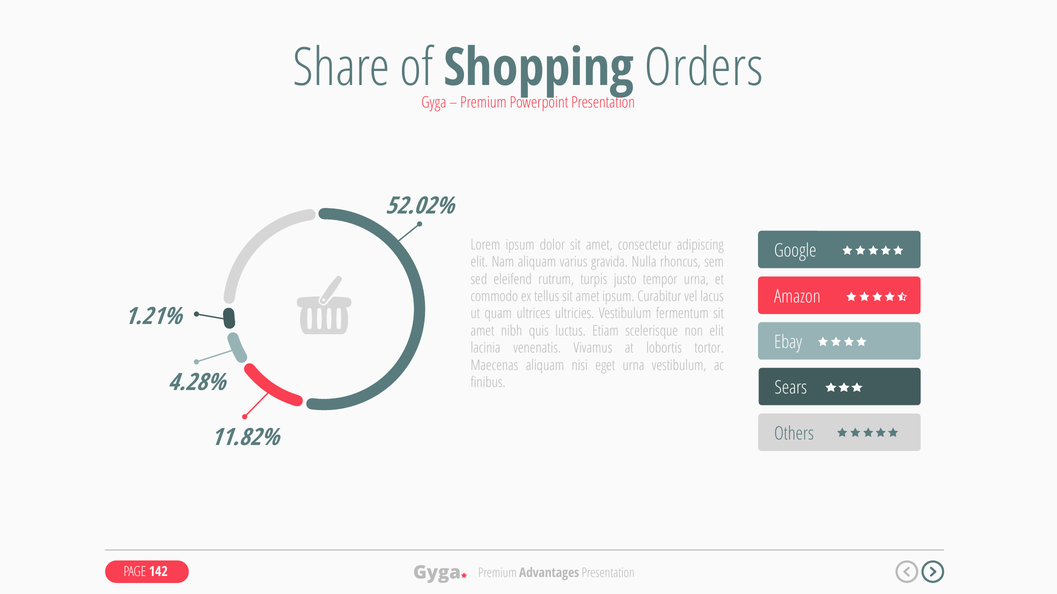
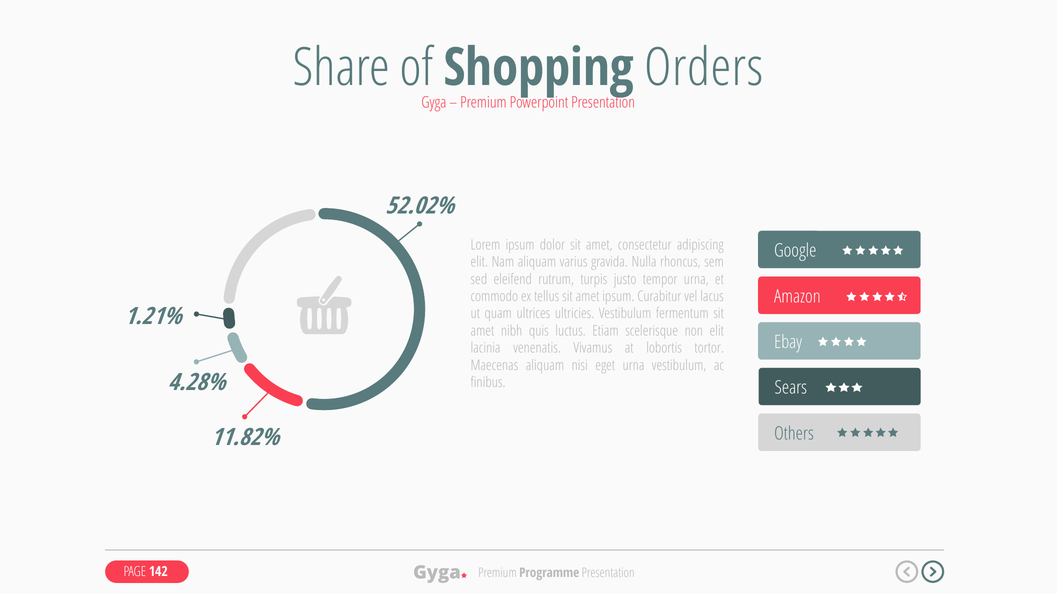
Advantages: Advantages -> Programme (549, 574)
